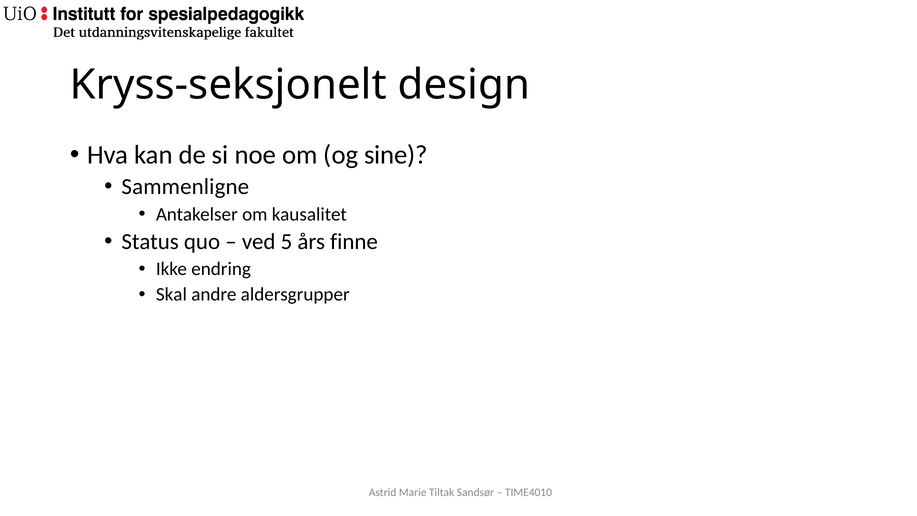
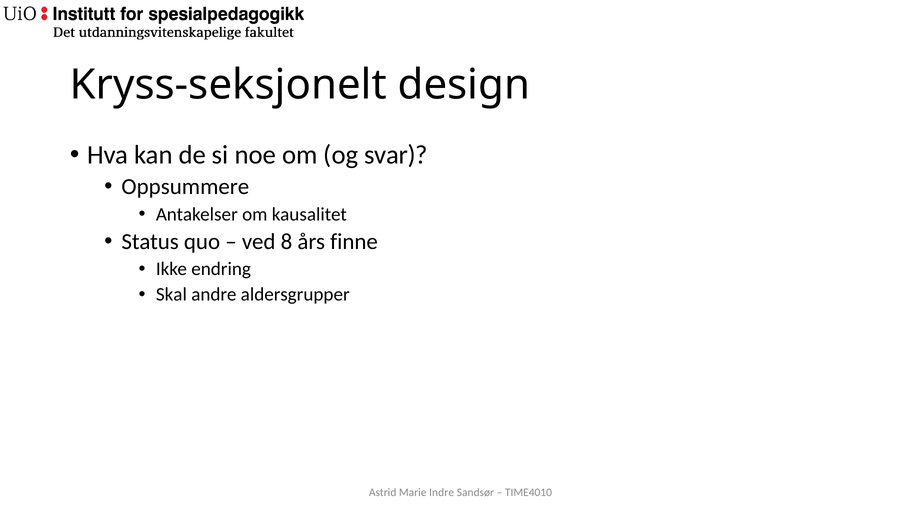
sine: sine -> svar (396, 155)
Sammenligne: Sammenligne -> Oppsummere (185, 187)
5: 5 -> 8 (286, 242)
Tiltak: Tiltak -> Indre (442, 492)
